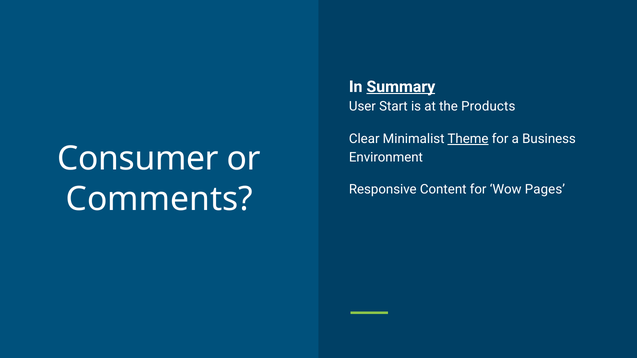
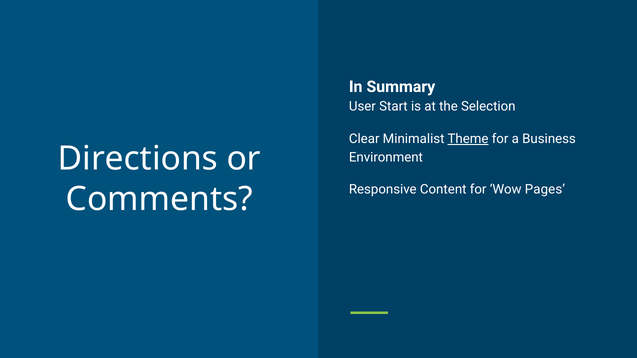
Summary underline: present -> none (401, 87)
Products: Products -> Selection (488, 107)
Consumer: Consumer -> Directions (138, 159)
